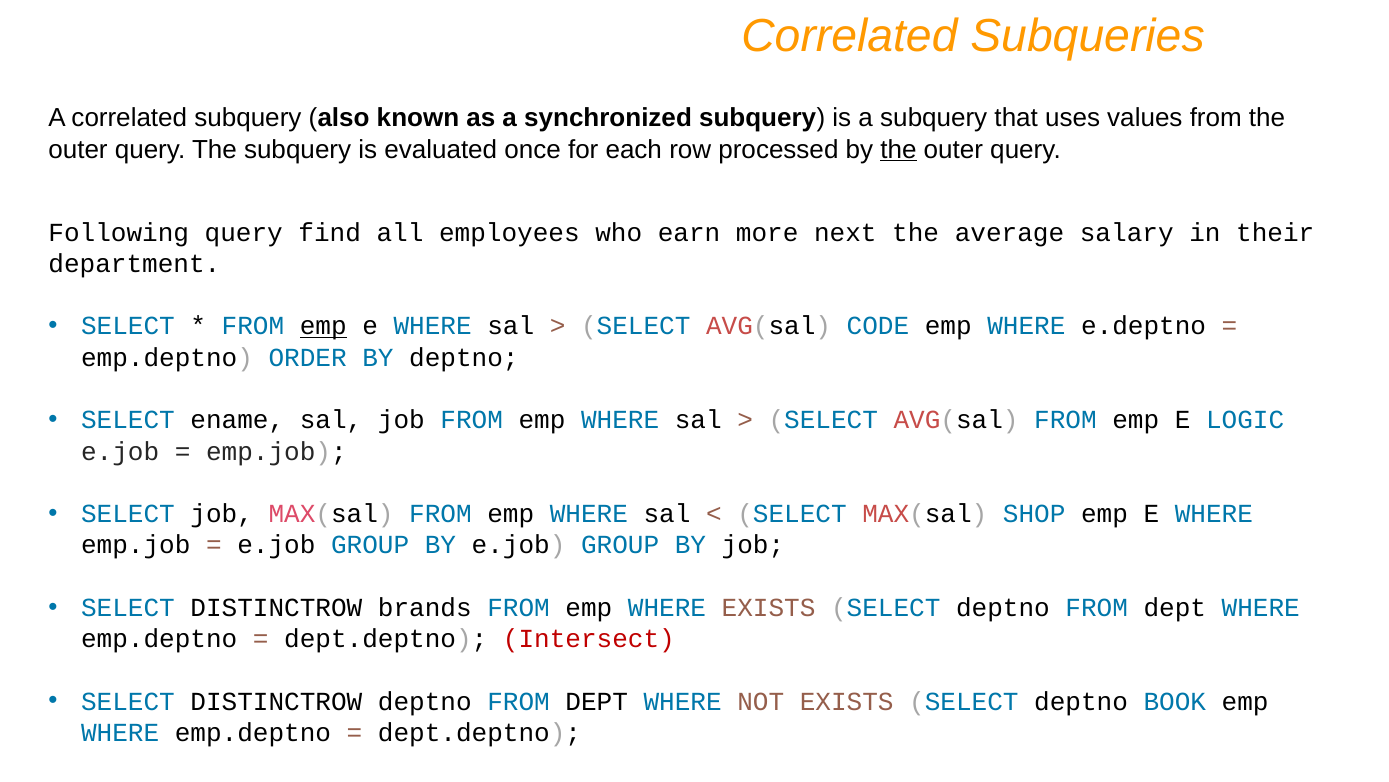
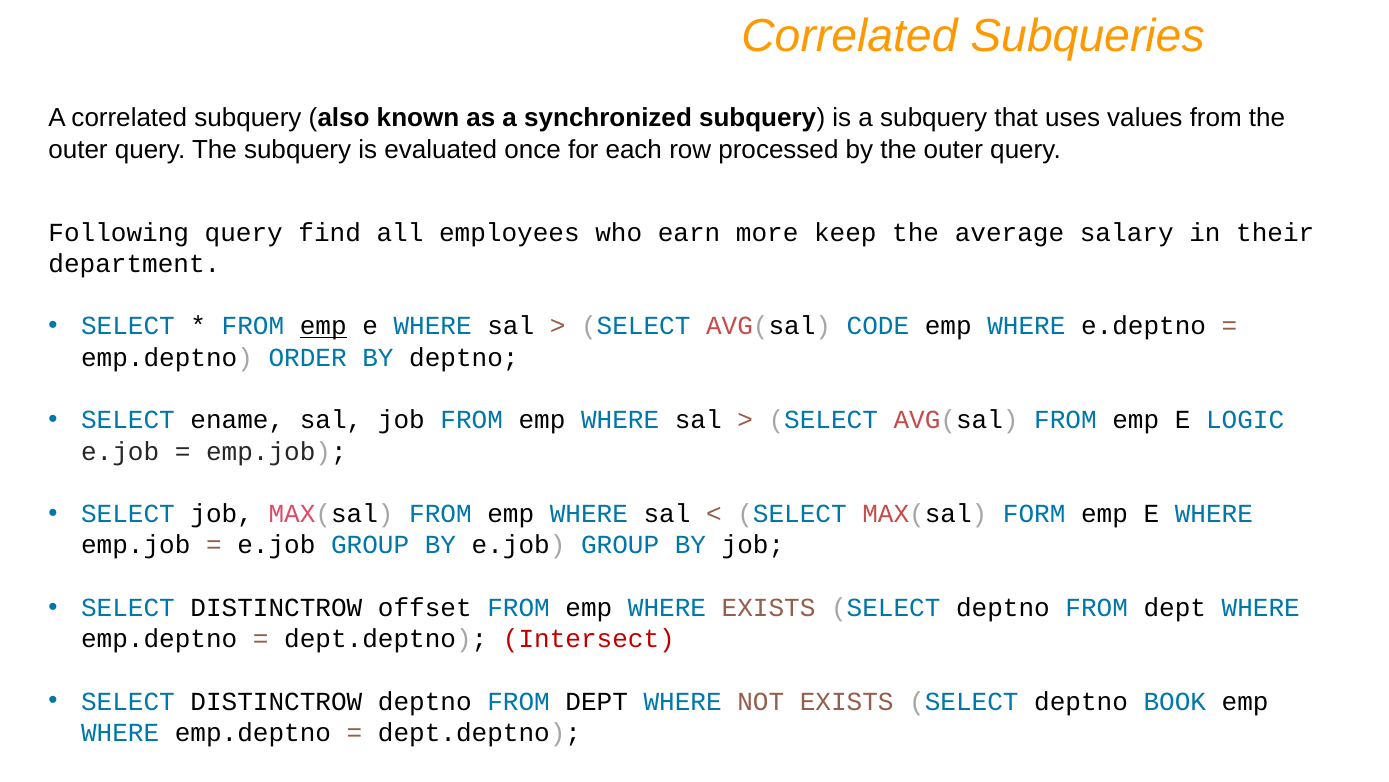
the underline: present -> none (898, 149)
next: next -> keep (845, 232)
SHOP: SHOP -> FORM (1034, 514)
brands: brands -> offset (425, 607)
